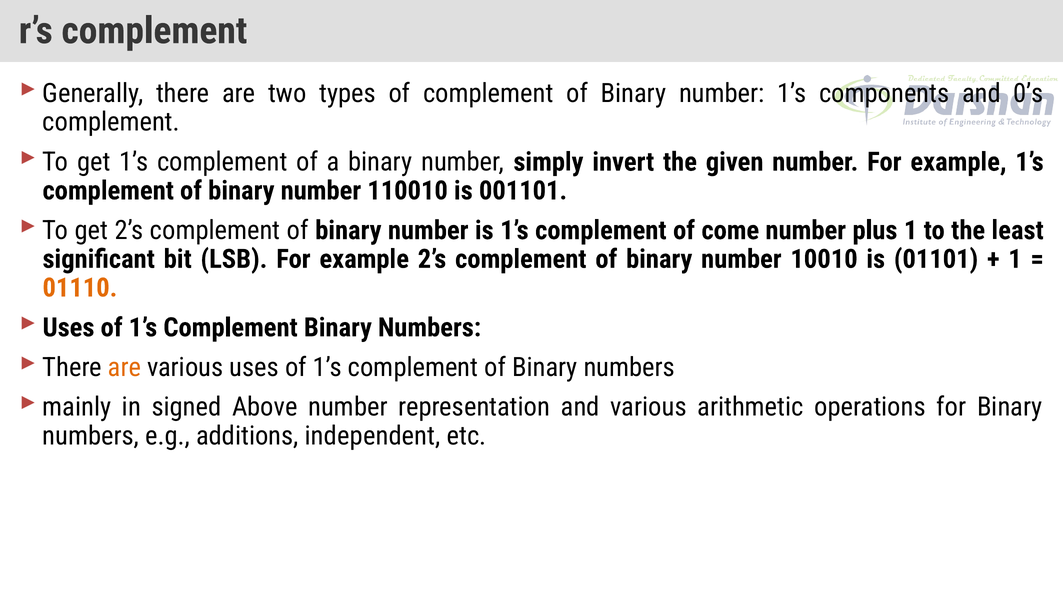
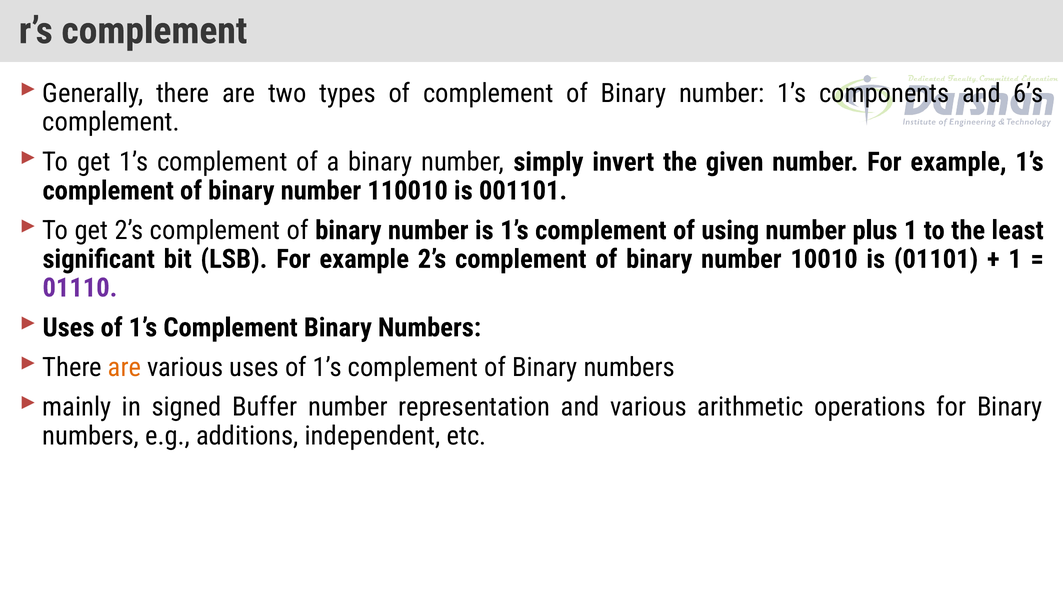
0’s: 0’s -> 6’s (1028, 93)
come: come -> using (730, 230)
01110 colour: orange -> purple (80, 288)
Above: Above -> Buffer (265, 407)
